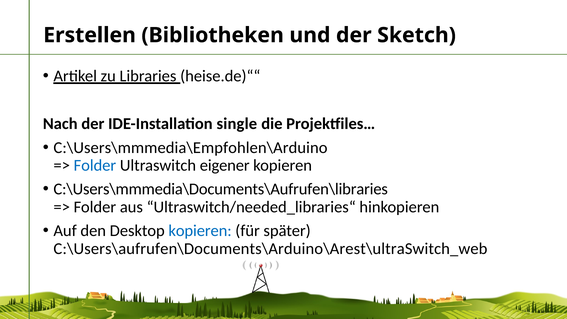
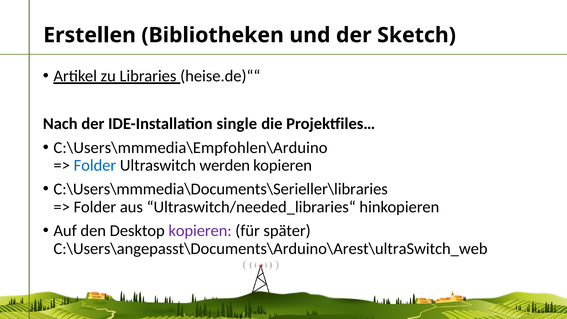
eigener: eigener -> werden (225, 165)
C:\Users\mmmedia\Documents\Aufrufen\libraries: C:\Users\mmmedia\Documents\Aufrufen\libraries -> C:\Users\mmmedia\Documents\Serieller\libraries (221, 189)
kopieren colour: blue -> purple (200, 231)
C:\Users\aufrufen\Documents\Arduino\Arest\ultraSwitch_web: C:\Users\aufrufen\Documents\Arduino\Arest\ultraSwitch_web -> C:\Users\angepasst\Documents\Arduino\Arest\ultraSwitch_web (271, 249)
